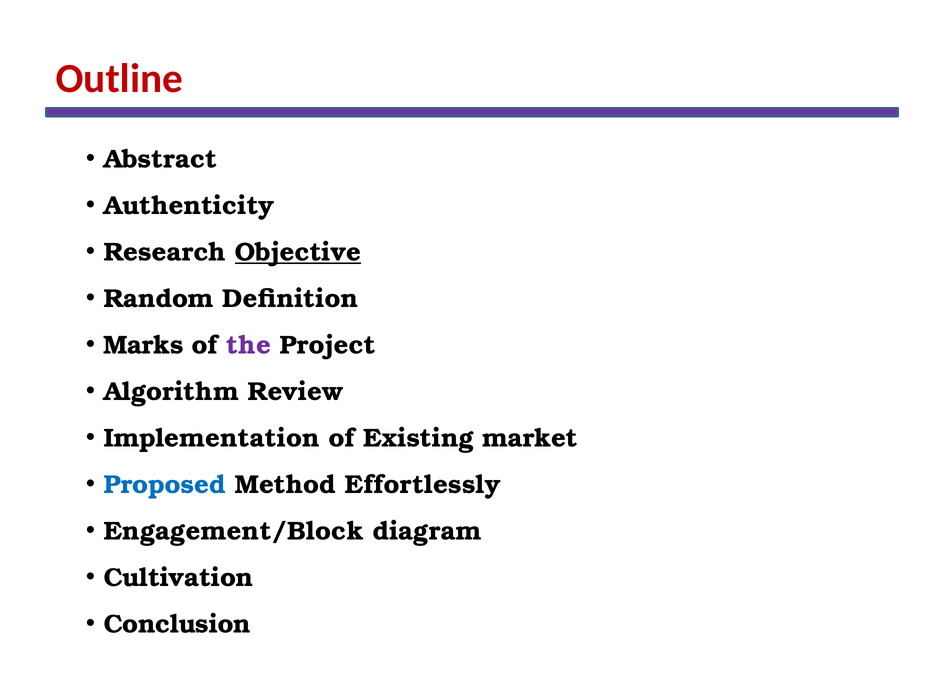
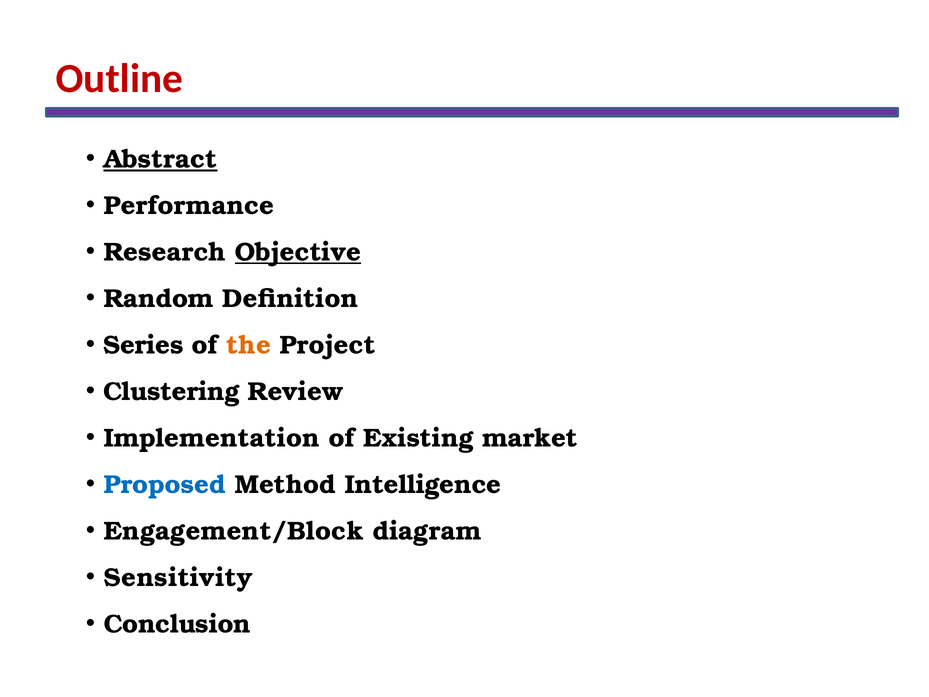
Abstract underline: none -> present (160, 159)
Authenticity: Authenticity -> Performance (189, 206)
Marks: Marks -> Series (143, 345)
the colour: purple -> orange (249, 345)
Algorithm: Algorithm -> Clustering (171, 392)
Effortlessly: Effortlessly -> Intelligence (423, 484)
Cultivation: Cultivation -> Sensitivity (178, 577)
